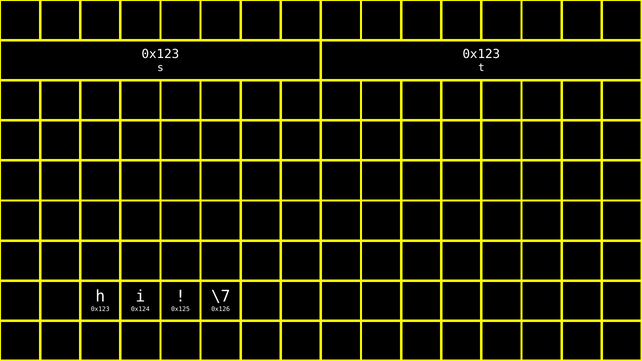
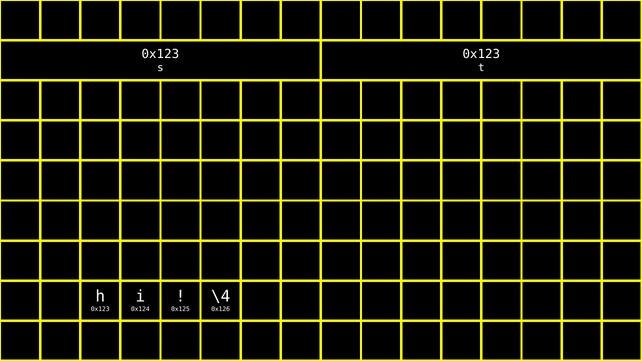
\7: \7 -> \4 (221, 297)
